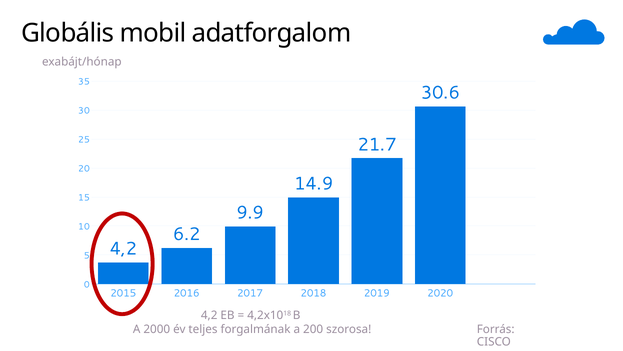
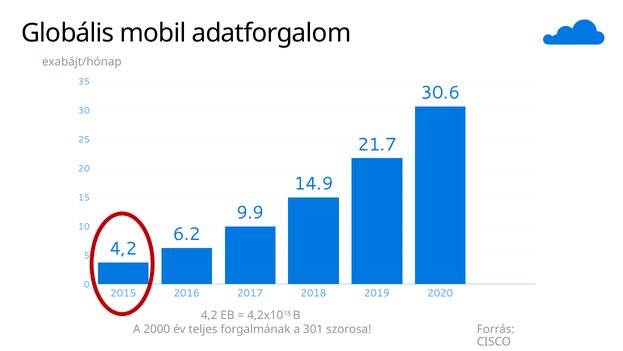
200: 200 -> 301 (313, 329)
